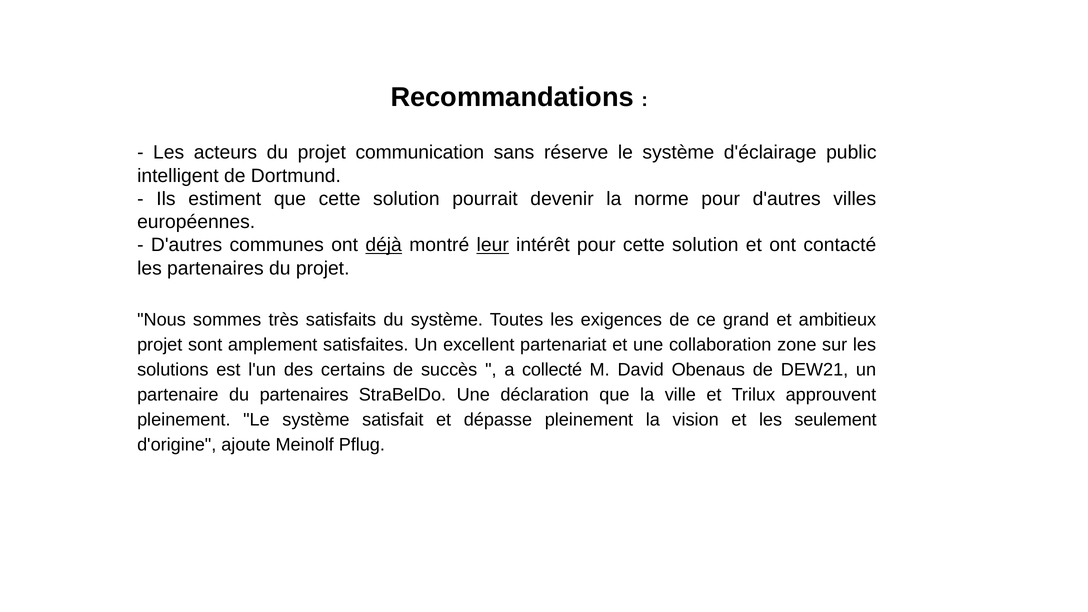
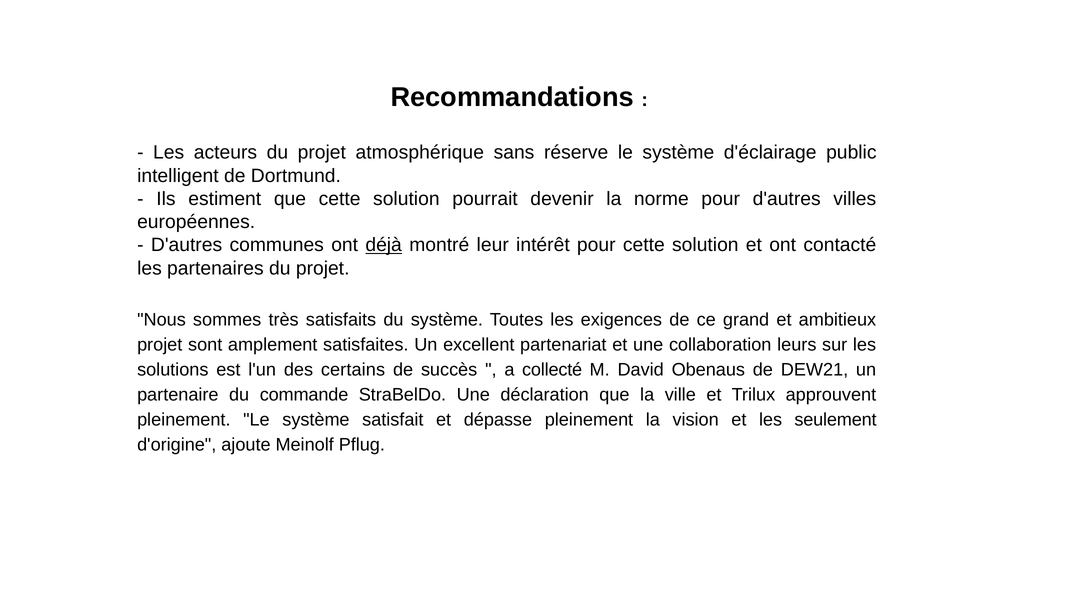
communication: communication -> atmosphérique (420, 153)
leur underline: present -> none (493, 245)
zone: zone -> leurs (797, 345)
du partenaires: partenaires -> commande (304, 395)
